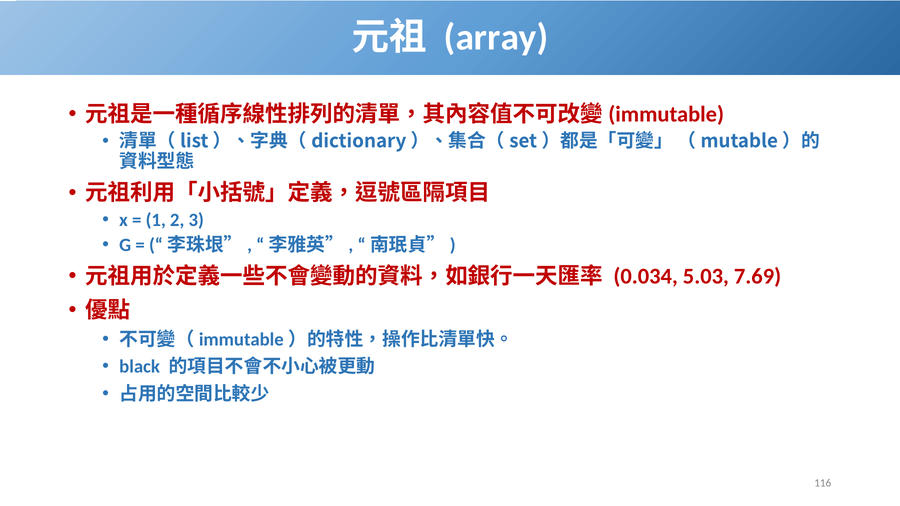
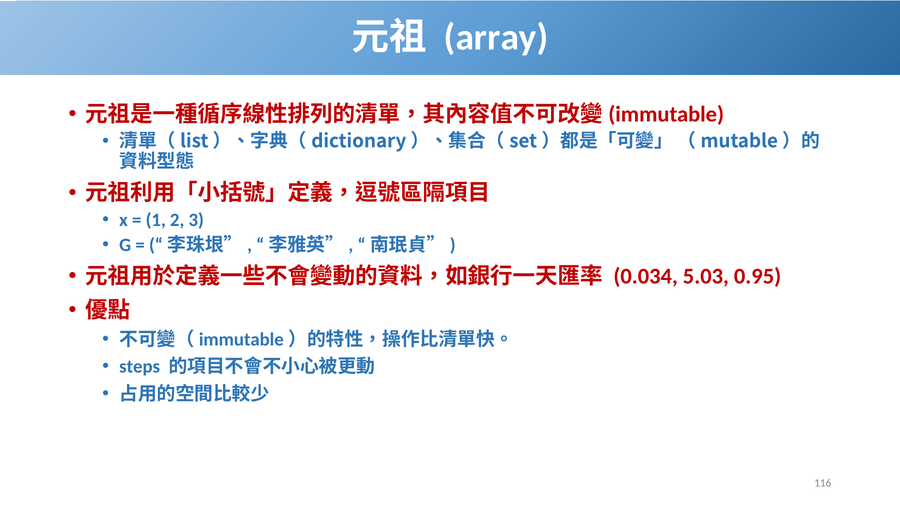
7.69: 7.69 -> 0.95 (758, 277)
black: black -> steps (140, 367)
